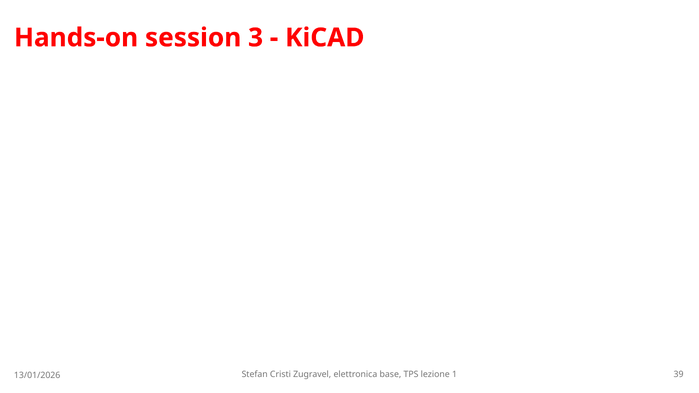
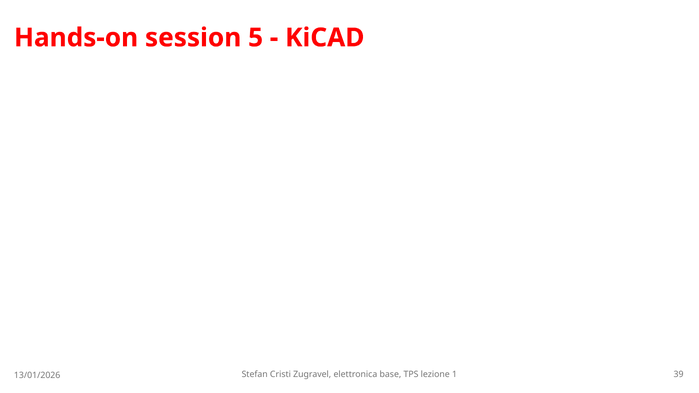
3: 3 -> 5 (256, 38)
